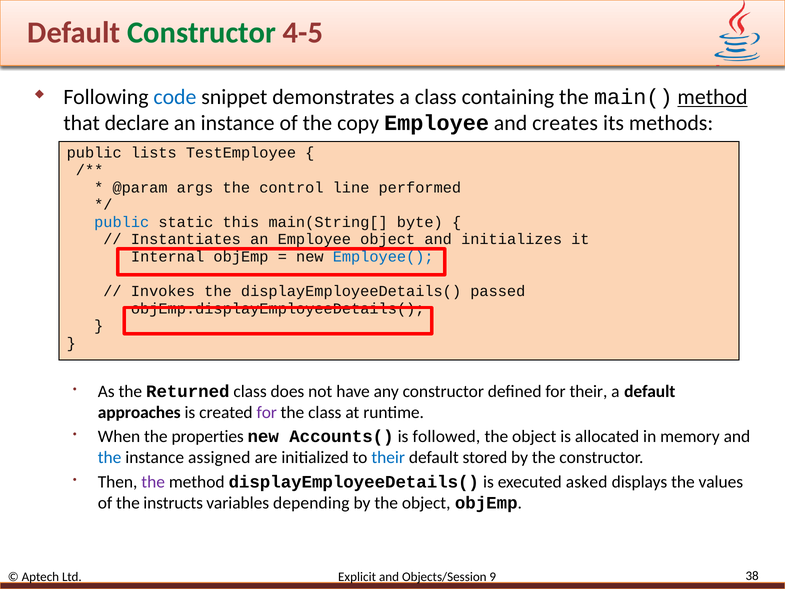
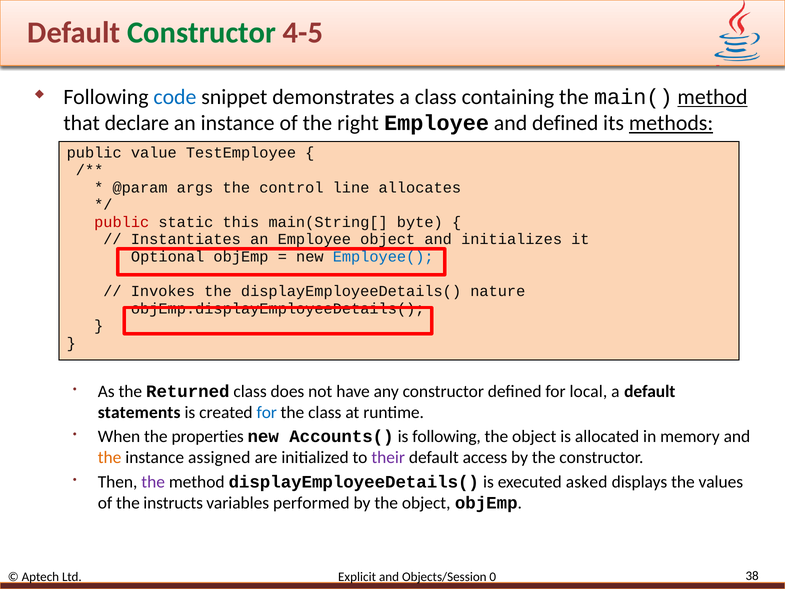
copy: copy -> right (358, 123)
and creates: creates -> defined (565, 123)
methods underline: none -> present (671, 123)
lists: lists -> value (154, 153)
performed: performed -> allocates (420, 187)
public colour: blue -> red (122, 222)
Internal: Internal -> Optional (168, 257)
passed: passed -> nature (498, 291)
for their: their -> local (588, 391)
approaches: approaches -> statements (139, 412)
for colour: purple -> blue (267, 412)
is followed: followed -> following (447, 437)
the colour: blue -> orange (110, 457)
their colour: blue -> purple (388, 457)
stored: stored -> access (485, 457)
depending: depending -> performed (311, 503)
9: 9 -> 0 (493, 577)
